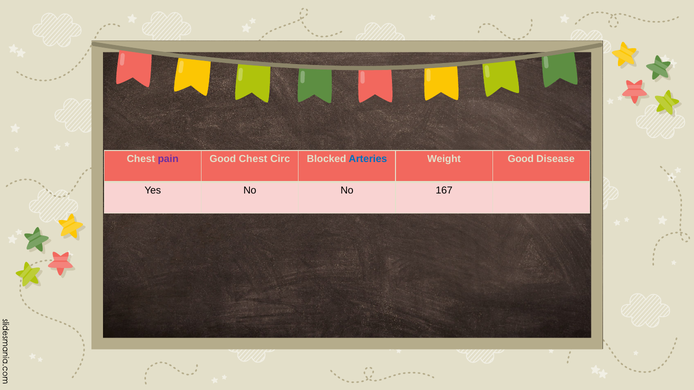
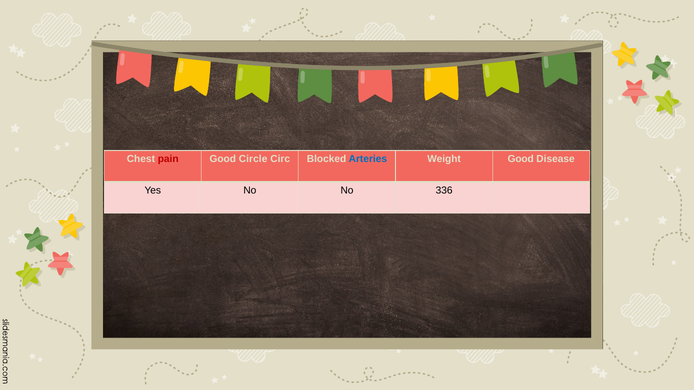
pain colour: purple -> red (168, 159)
Good Chest: Chest -> Circle (253, 159)
167: 167 -> 336 (444, 191)
